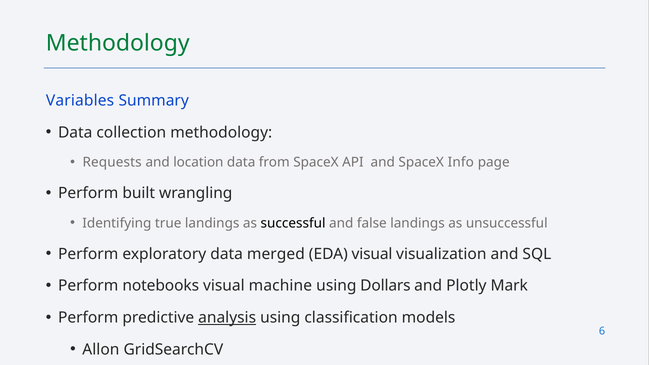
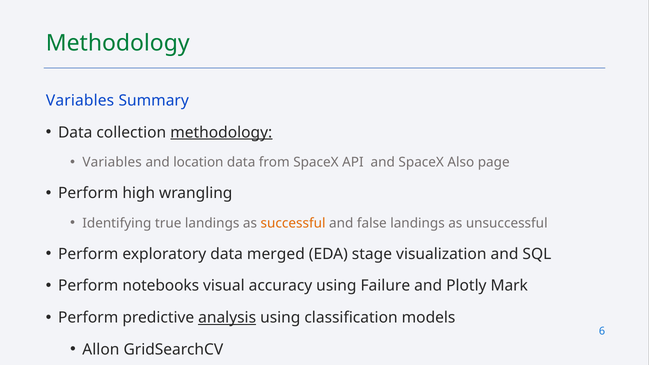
methodology underline: none -> present (221, 133)
Requests: Requests -> Variables (112, 163)
Info: Info -> Also (461, 163)
built: built -> high (139, 193)
successful colour: black -> orange (293, 223)
EDA visual: visual -> stage (372, 254)
machine: machine -> accuracy (280, 286)
Dollars: Dollars -> Failure (385, 286)
